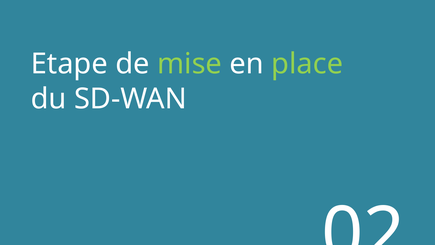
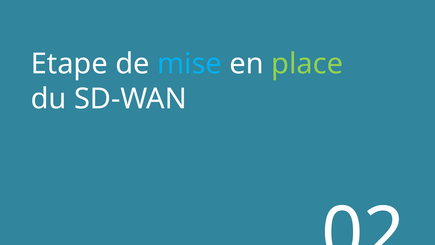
mise colour: light green -> light blue (190, 64)
